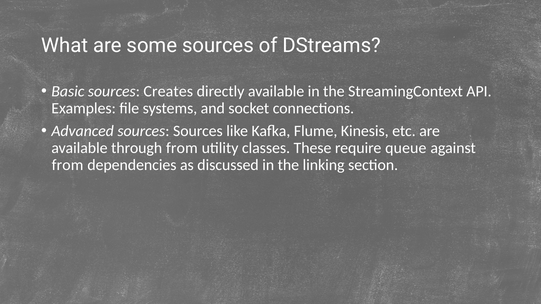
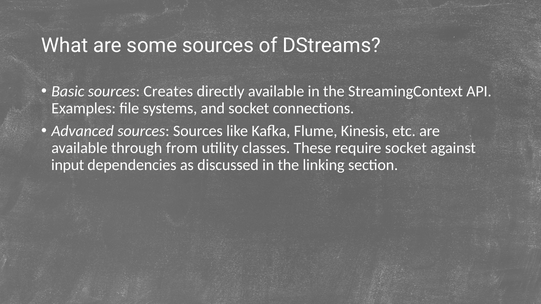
require queue: queue -> socket (406, 148)
from: from -> input (68, 165)
